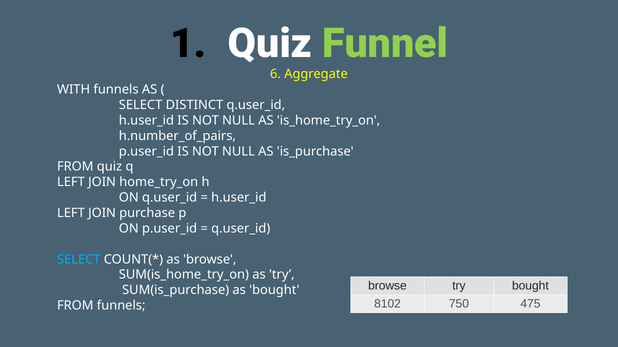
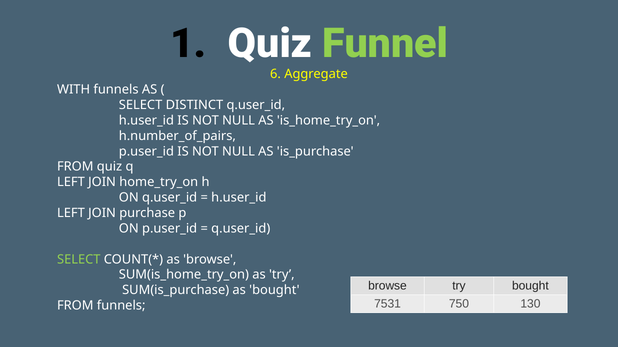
SELECT colour: light blue -> light green (79, 260)
8102: 8102 -> 7531 (388, 304)
475: 475 -> 130 (530, 304)
